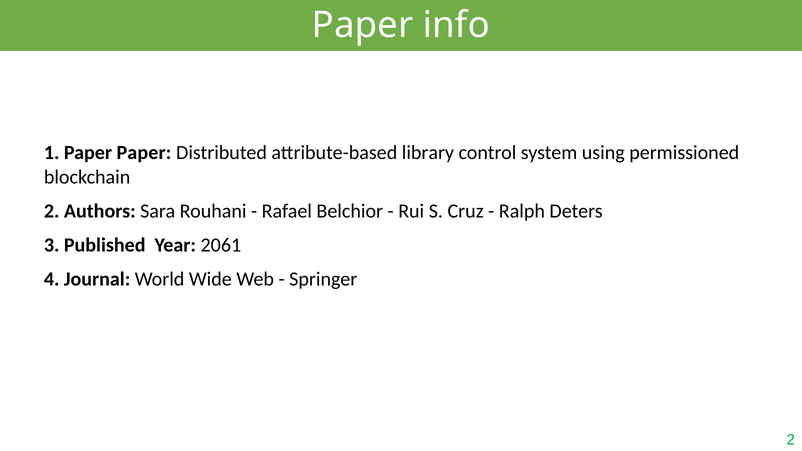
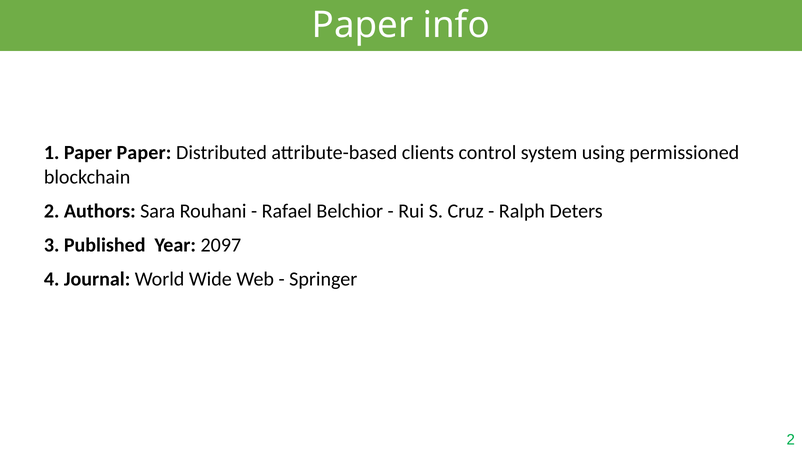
library: library -> clients (428, 153)
2061: 2061 -> 2097 (221, 245)
